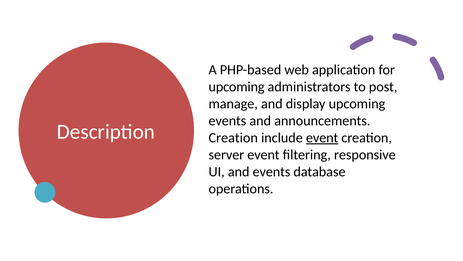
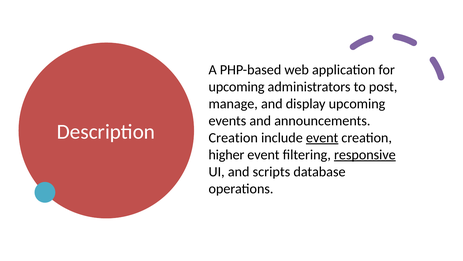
server: server -> higher (226, 154)
responsive underline: none -> present (365, 154)
and events: events -> scripts (271, 171)
